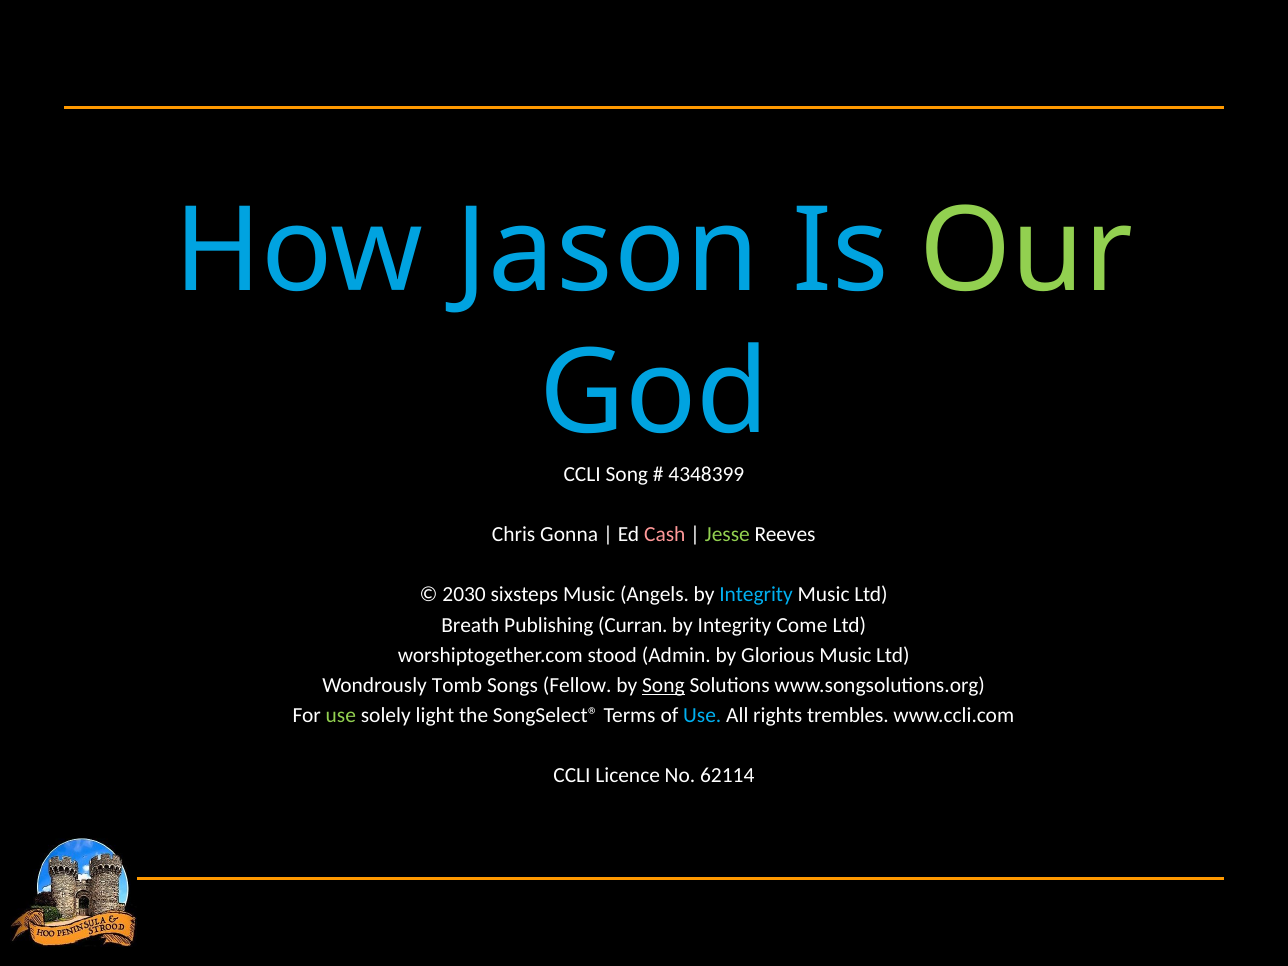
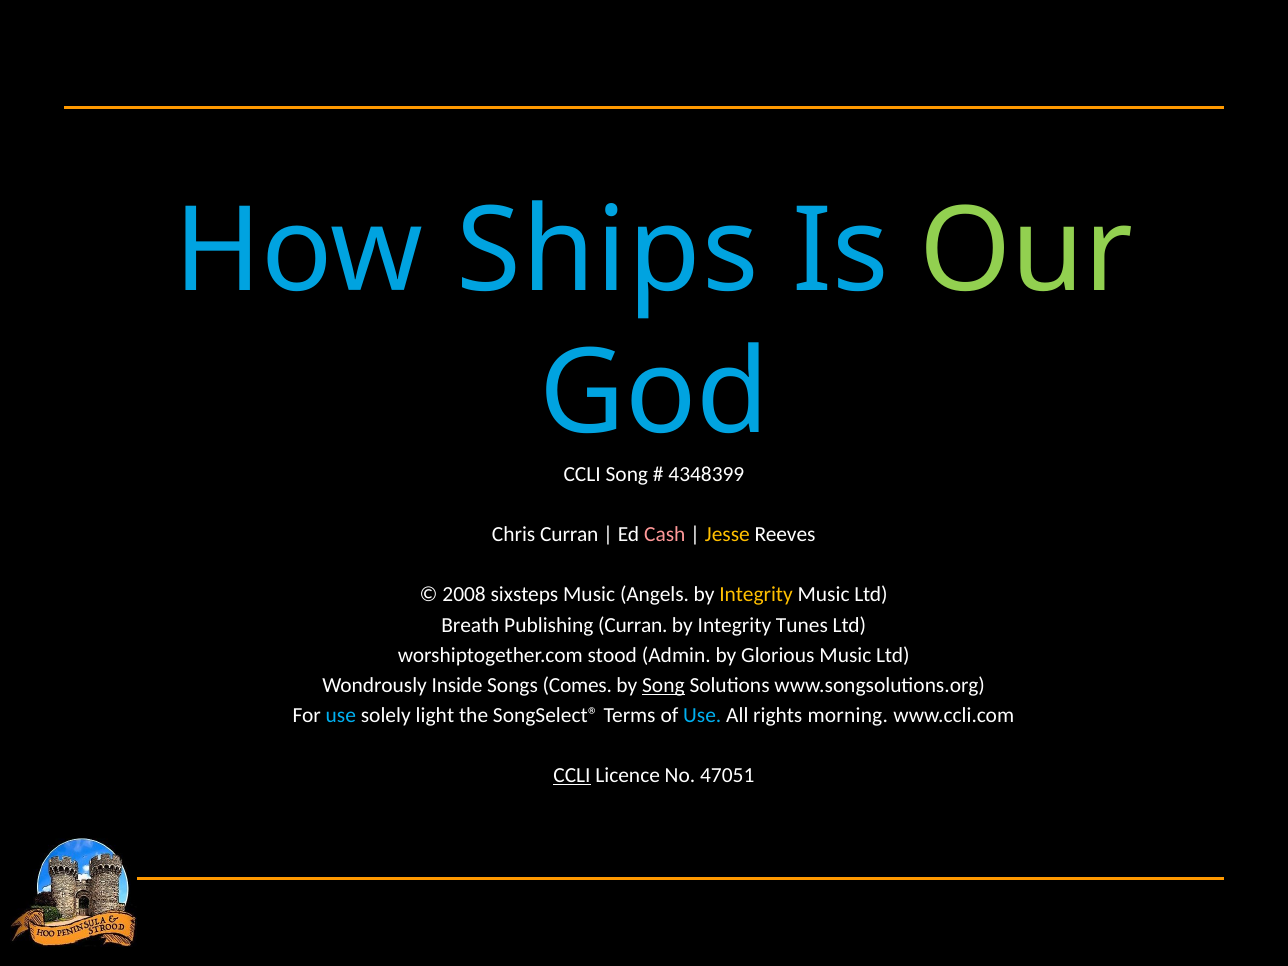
Jason: Jason -> Ships (608, 252)
Chris Gonna: Gonna -> Curran (569, 535)
Jesse colour: light green -> yellow (727, 535)
2030: 2030 -> 2008 (464, 595)
Integrity colour: light blue -> yellow (756, 595)
Come: Come -> Tunes (802, 625)
Tomb: Tomb -> Inside (457, 685)
Fellow: Fellow -> Comes (577, 685)
use colour: light green -> light blue (341, 715)
trembles: trembles -> morning (848, 715)
CCLI underline: none -> present (572, 775)
62114: 62114 -> 47051 (727, 775)
